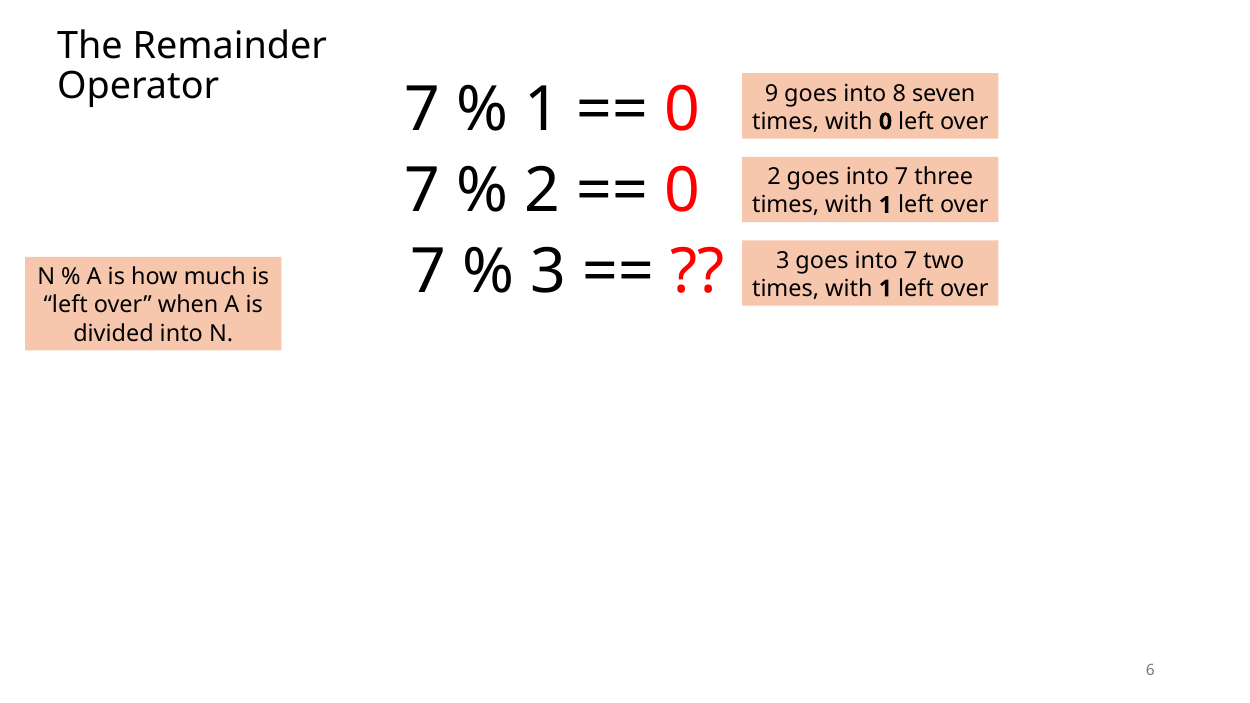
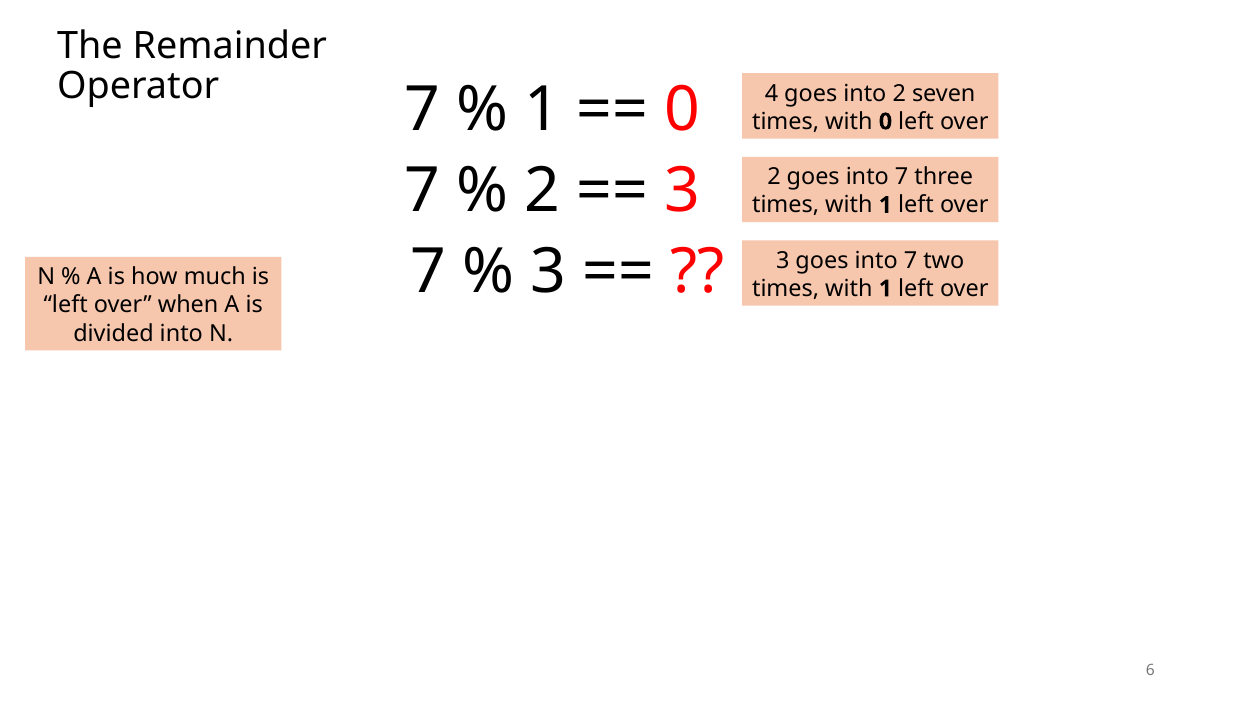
9: 9 -> 4 (772, 94)
into 8: 8 -> 2 (899, 94)
0: 0 -> 3 (682, 191)
